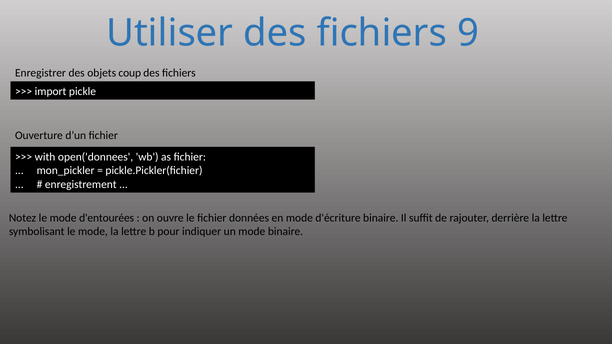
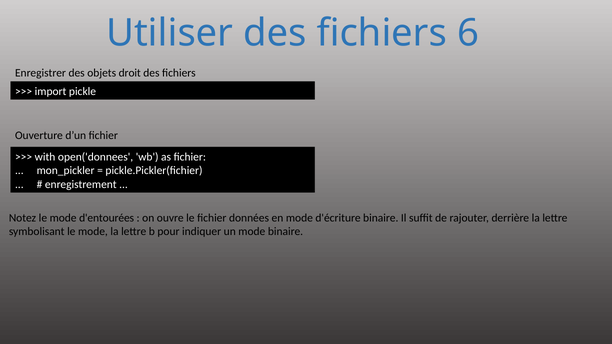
9: 9 -> 6 (468, 33)
coup: coup -> droit (130, 73)
